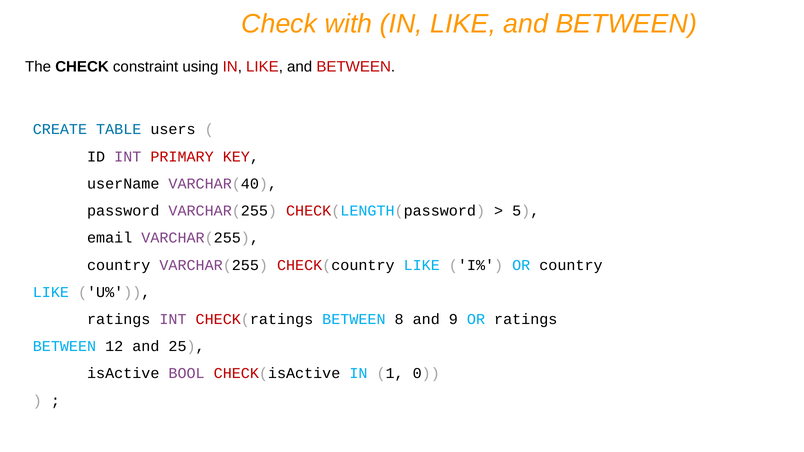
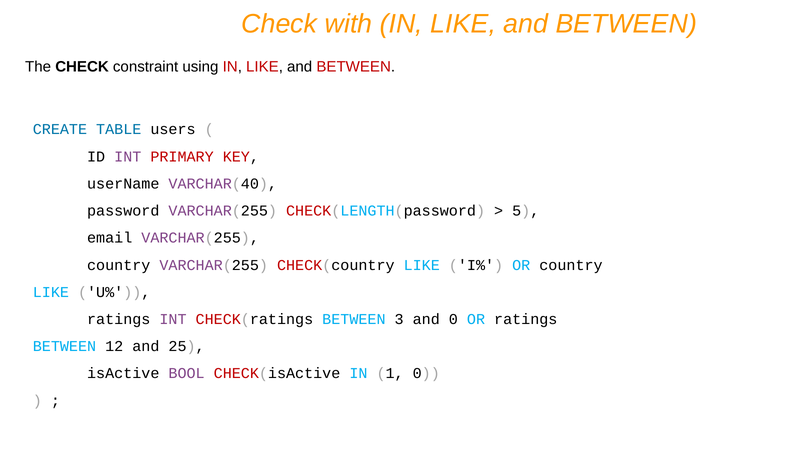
8: 8 -> 3 (399, 319)
and 9: 9 -> 0 (453, 319)
